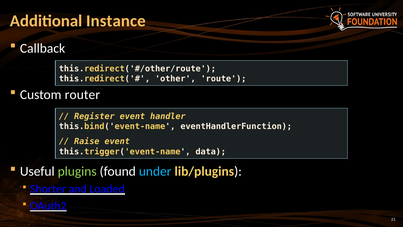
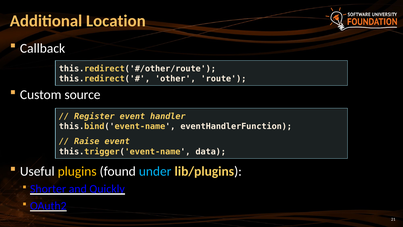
Instance: Instance -> Location (116, 21)
router: router -> source (83, 95)
plugins colour: light green -> yellow (77, 171)
Loaded: Loaded -> Quickly (107, 189)
